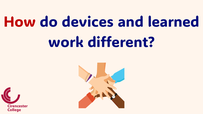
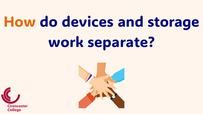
How colour: red -> orange (20, 22)
learned: learned -> storage (174, 22)
different: different -> separate (121, 42)
